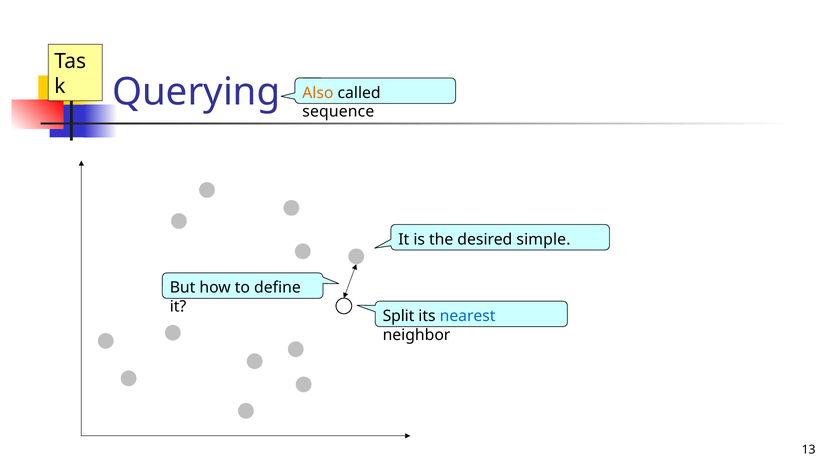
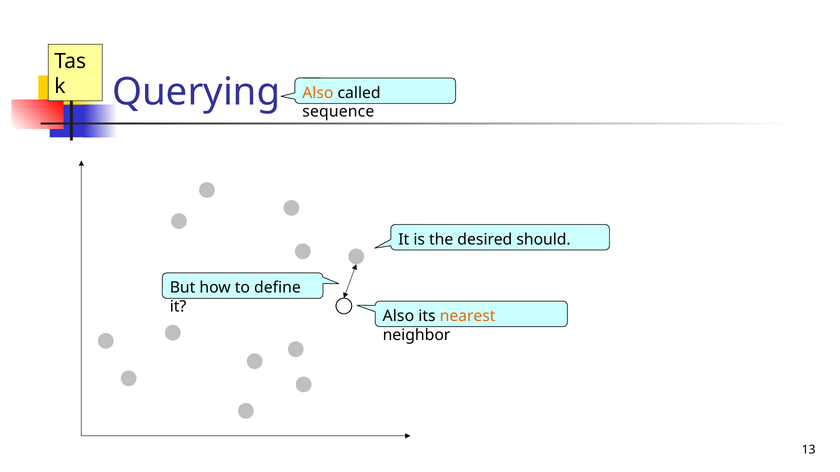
simple: simple -> should (544, 240)
Split: Split -> Also (398, 316)
nearest colour: blue -> orange (468, 316)
